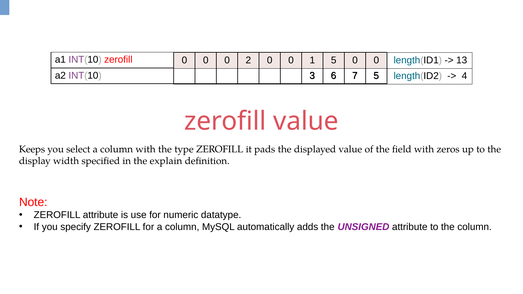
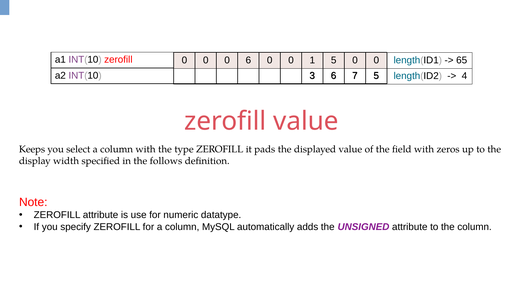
0 2: 2 -> 6 (248, 60)
13: 13 -> 65 (462, 60)
explain: explain -> follows (166, 161)
